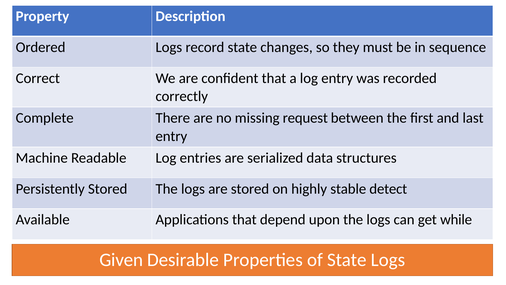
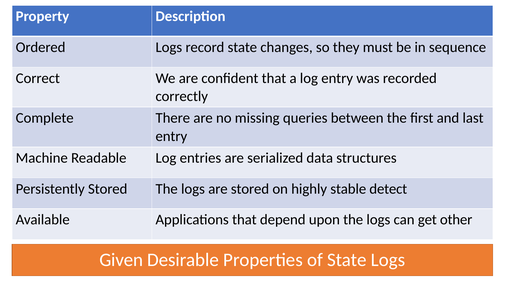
request: request -> queries (305, 118)
while: while -> other (456, 219)
